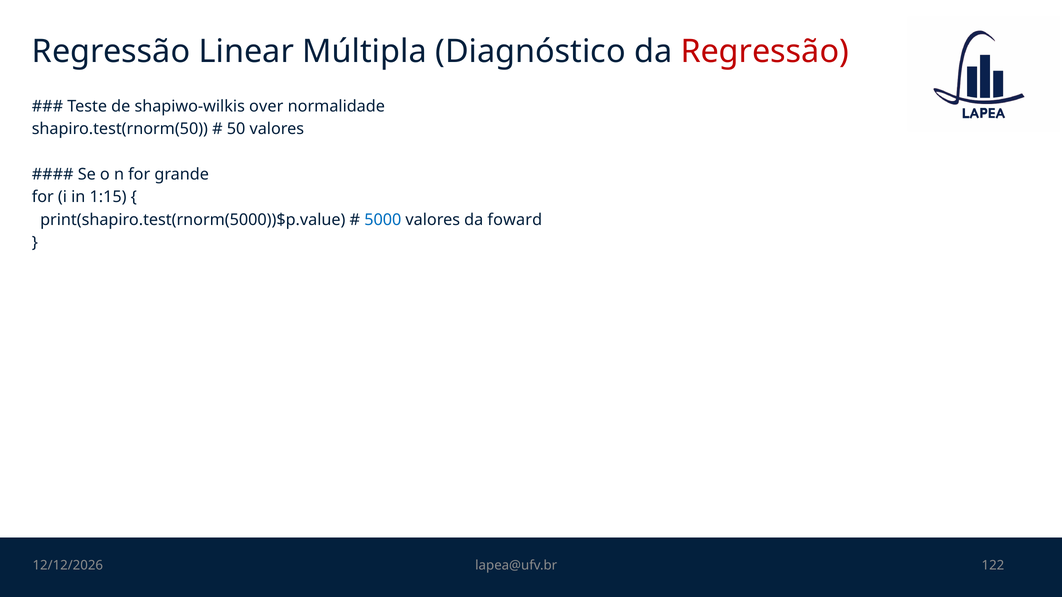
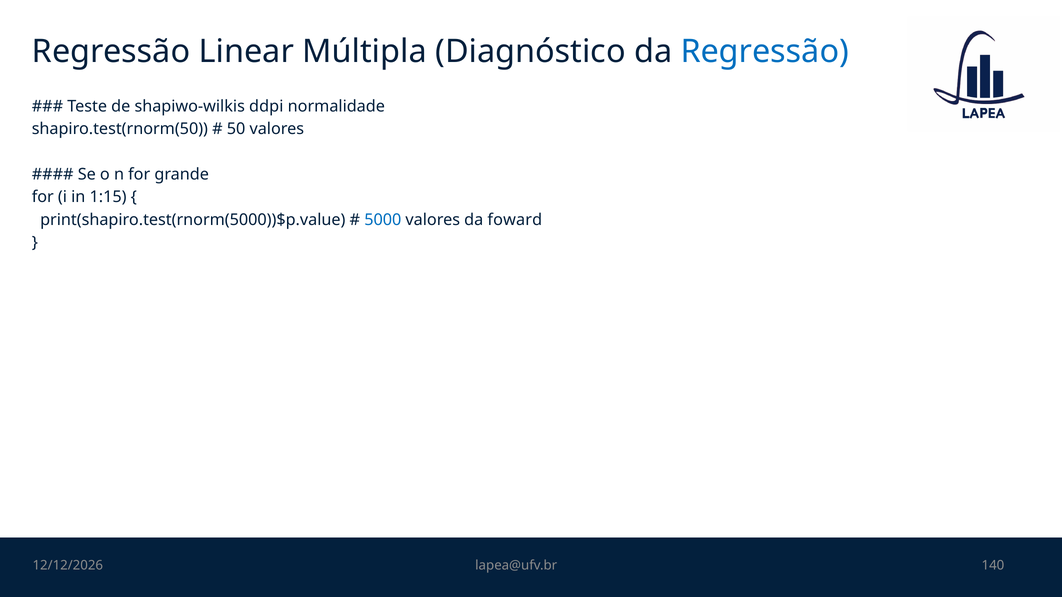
Regressão colour: red -> blue (765, 51)
over: over -> ddpi (266, 106)
122: 122 -> 140 (993, 566)
